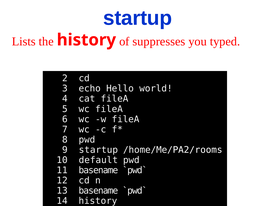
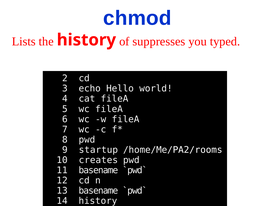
startup: startup -> chmod (137, 18)
default: default -> creates (98, 160)
